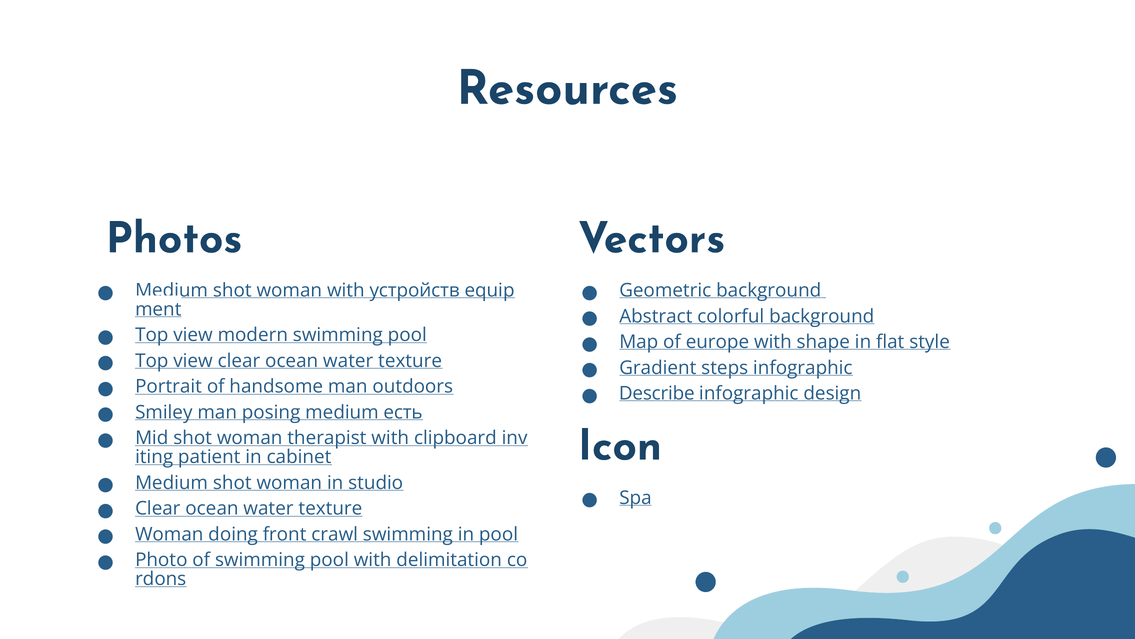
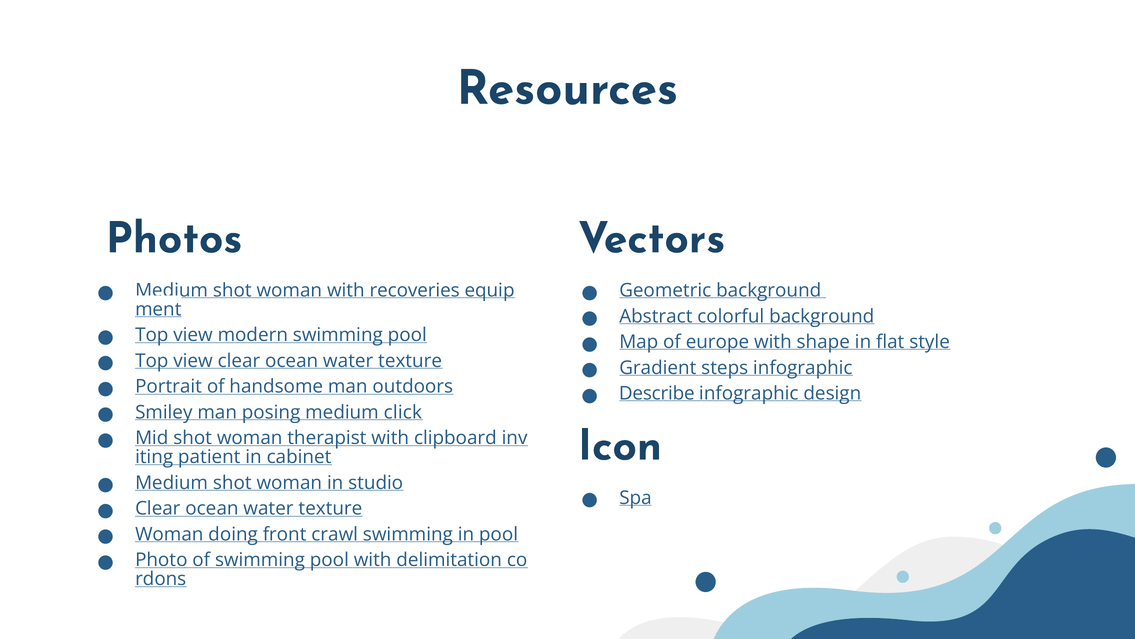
устройств: устройств -> recoveries (415, 290)
есть: есть -> click (403, 412)
